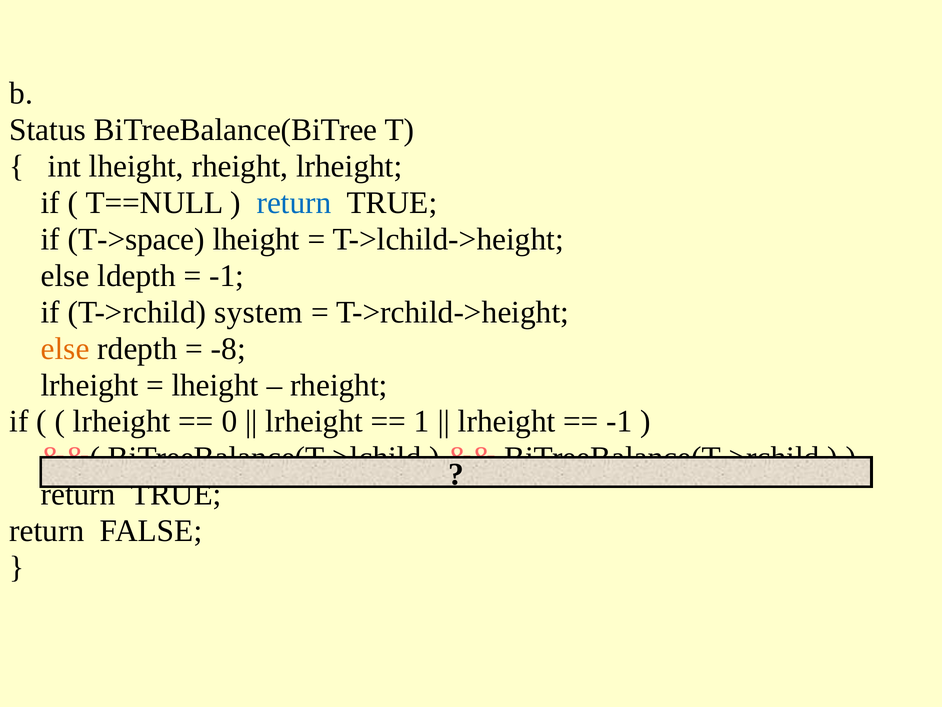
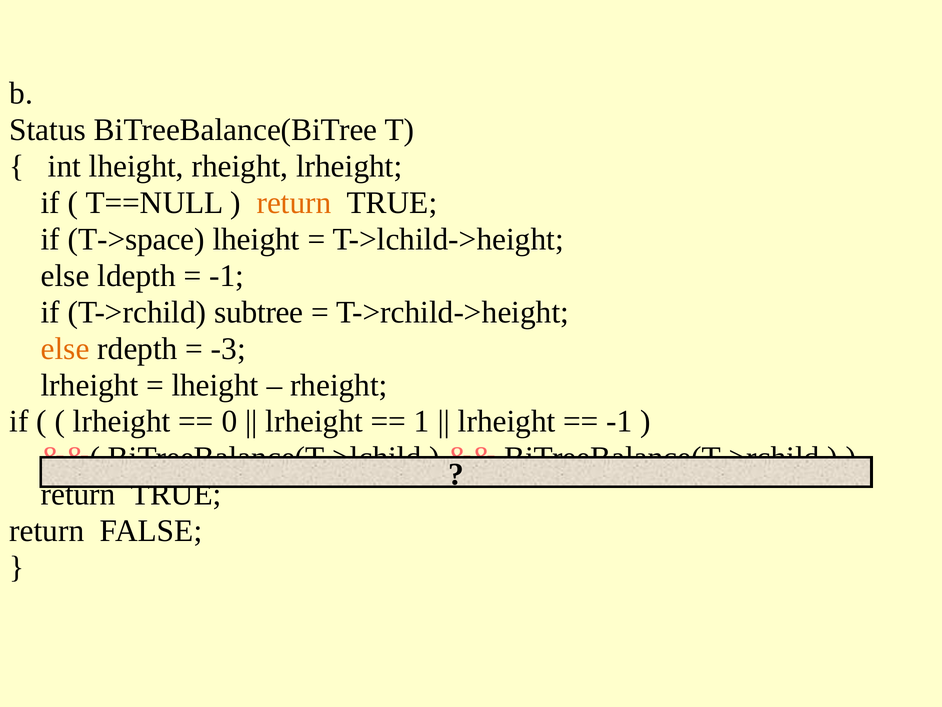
return colour: blue -> orange (294, 203)
system: system -> subtree (259, 312)
-8: -8 -> -3 (228, 348)
